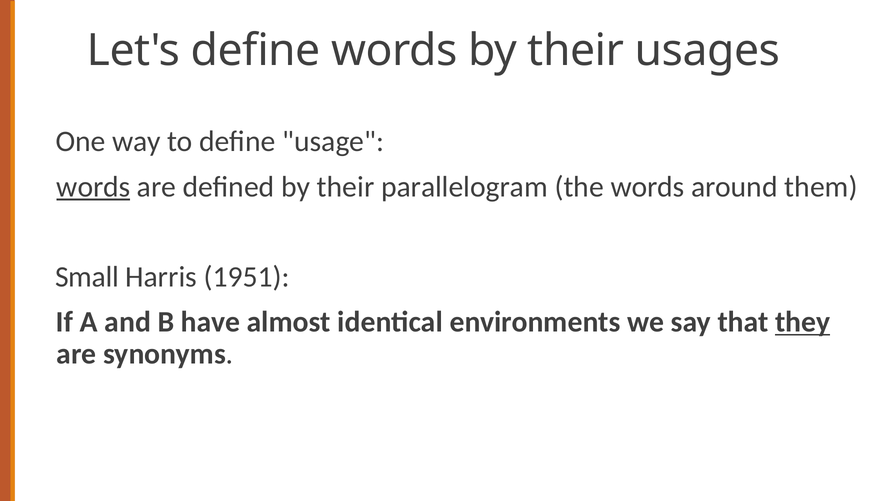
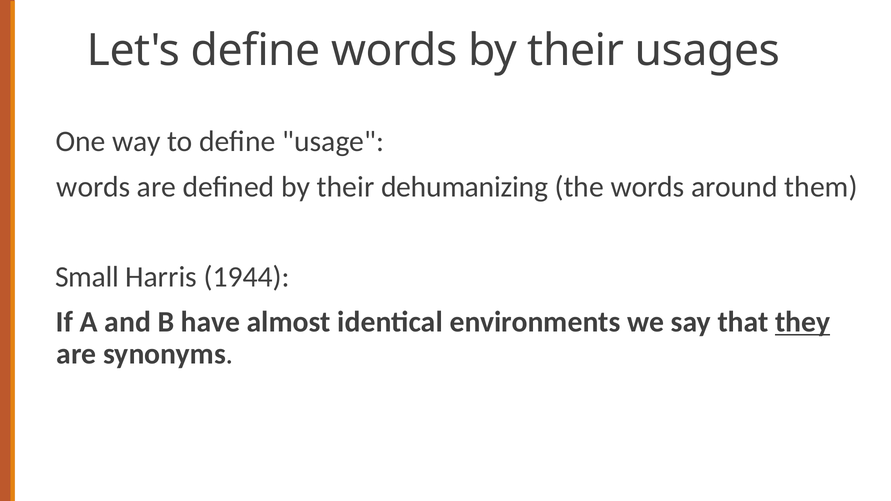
words underline: present -> none (93, 187)
parallelogram: parallelogram -> dehumanizing (465, 187)
1951: 1951 -> 1944 (247, 277)
